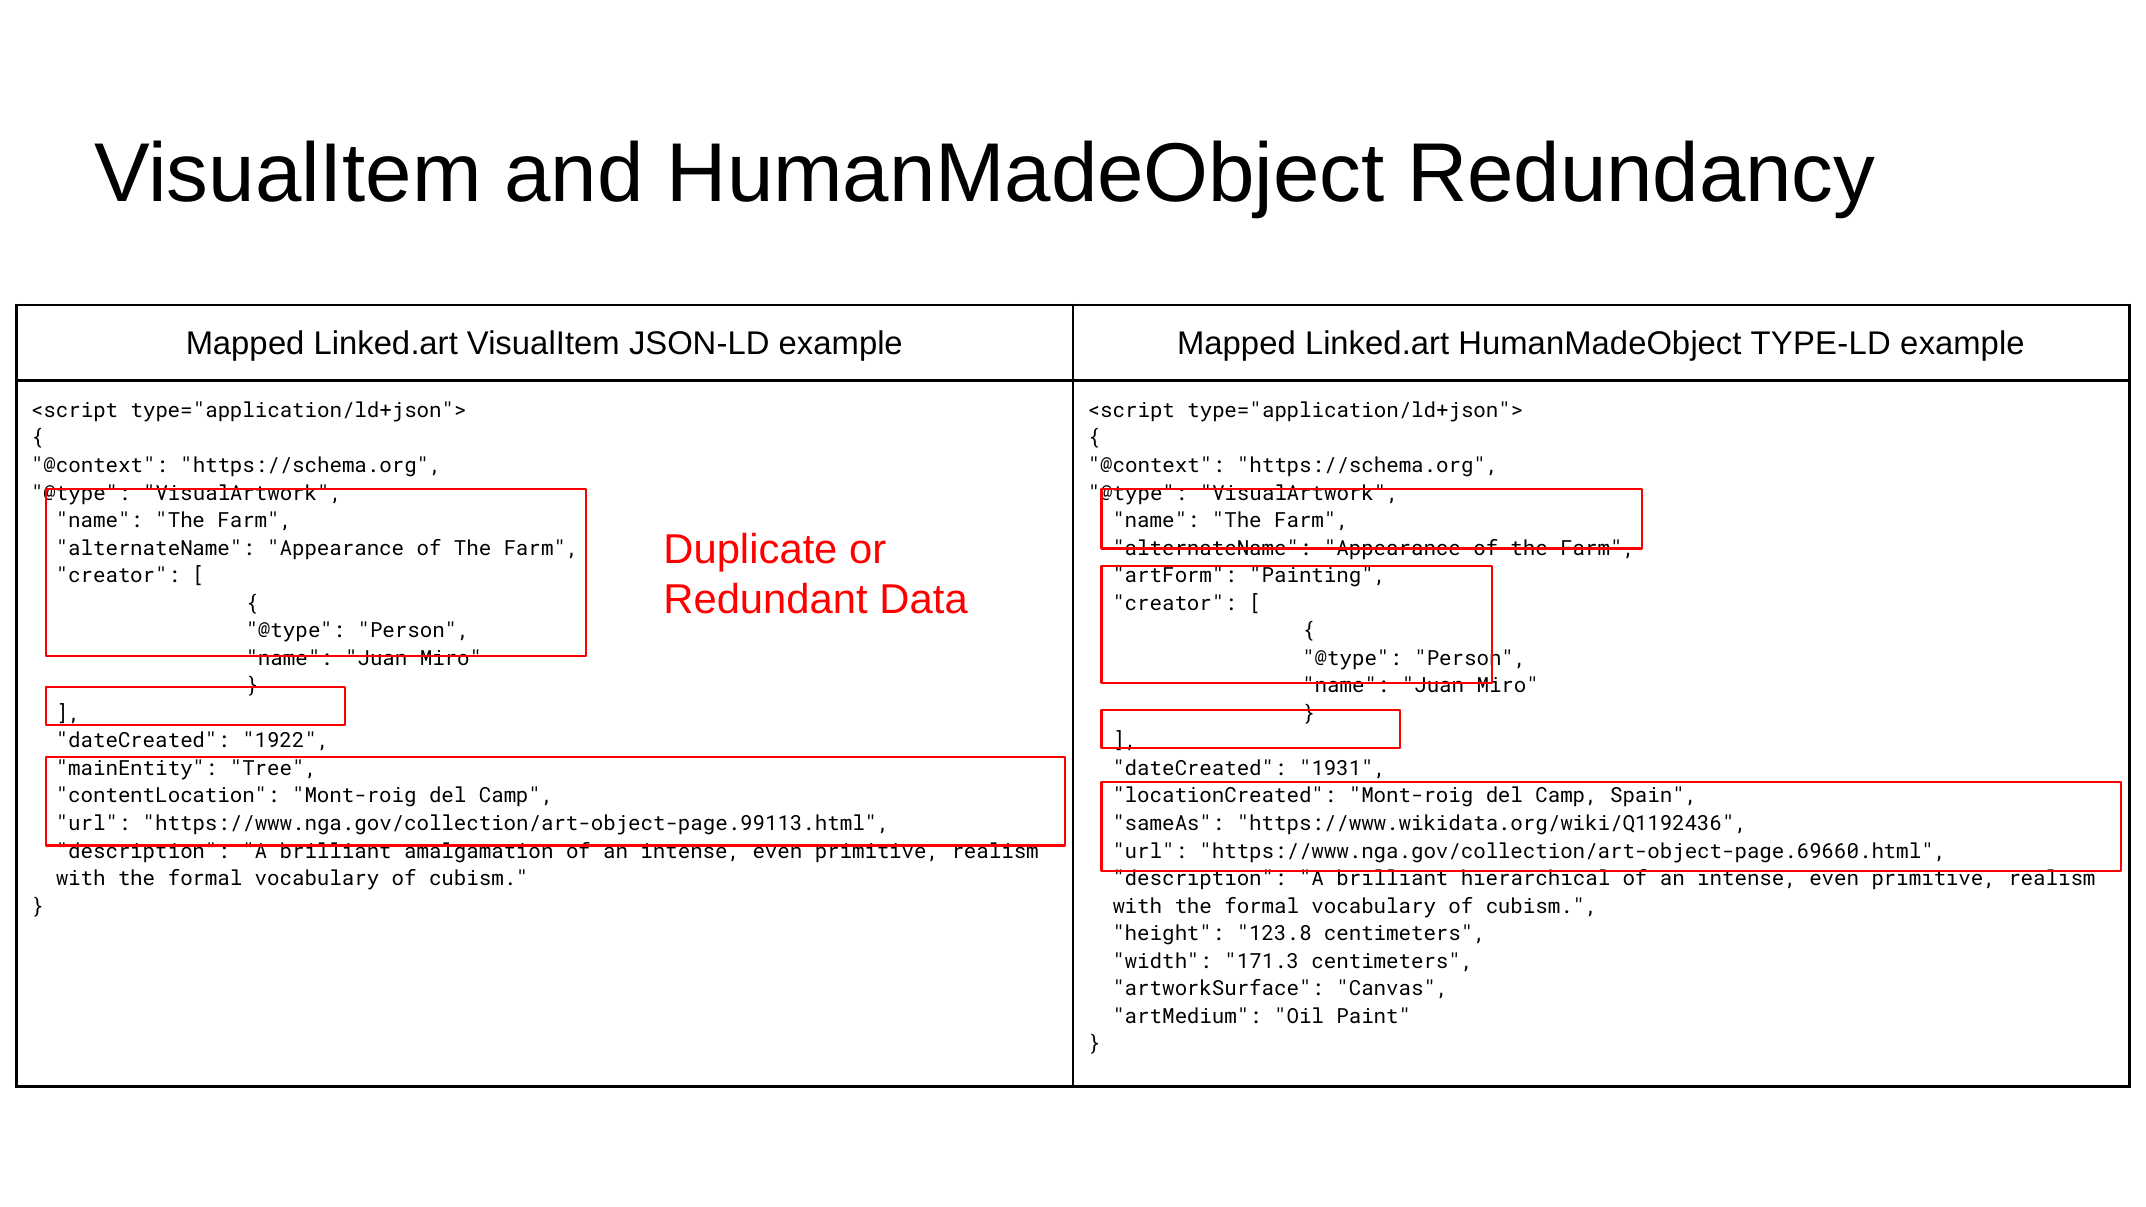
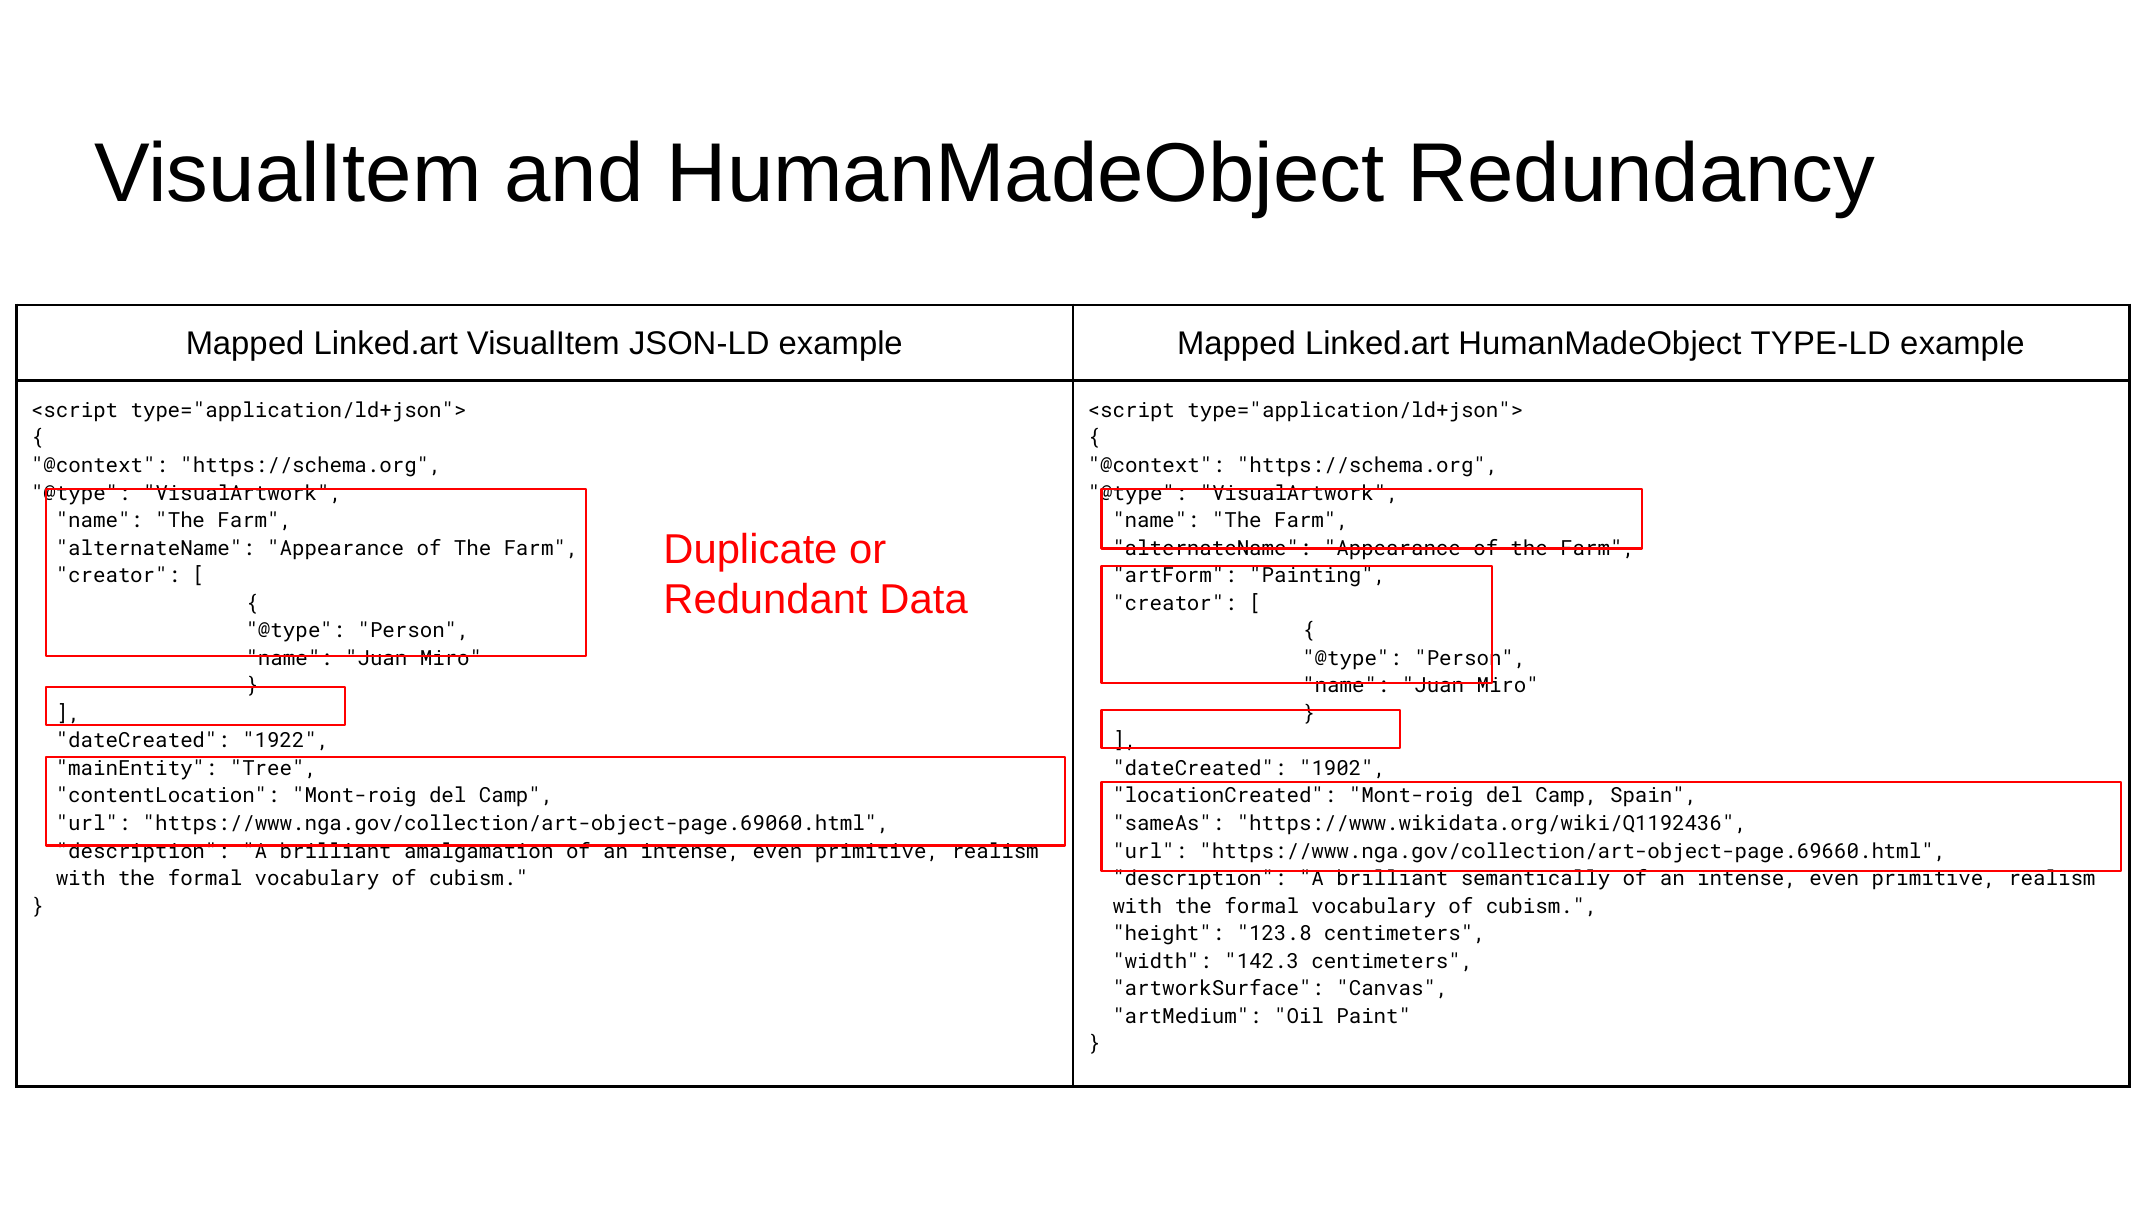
1931: 1931 -> 1902 (1343, 769)
https://www.nga.gov/collection/art-object-page.99113.html: https://www.nga.gov/collection/art-object-page.99113.html -> https://www.nga.gov/collection/art-object-page.69060.html (516, 824)
hierarchical: hierarchical -> semantically (1536, 879)
171.3: 171.3 -> 142.3 (1262, 961)
